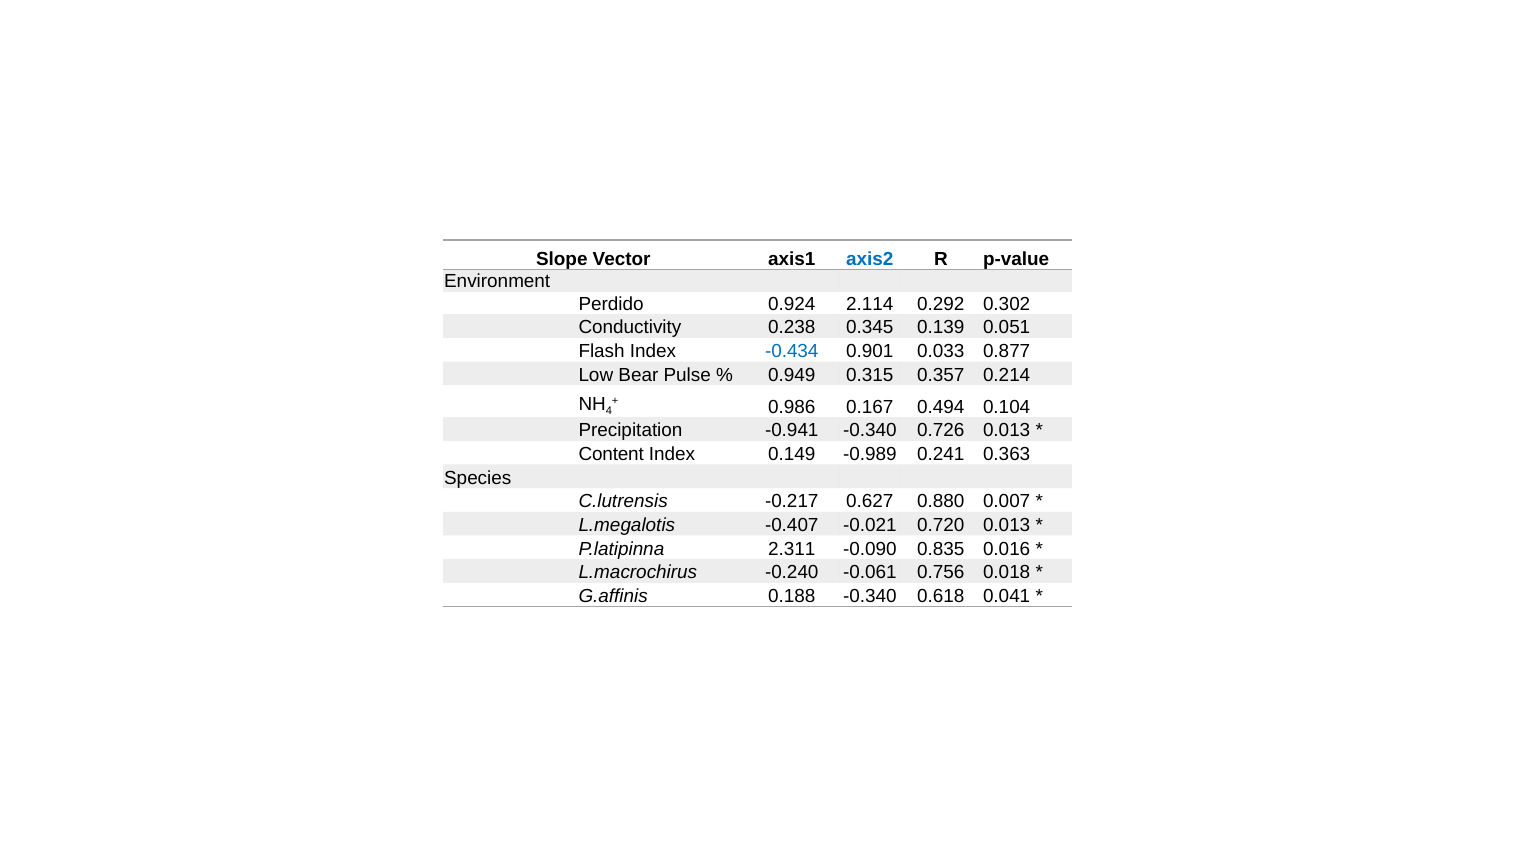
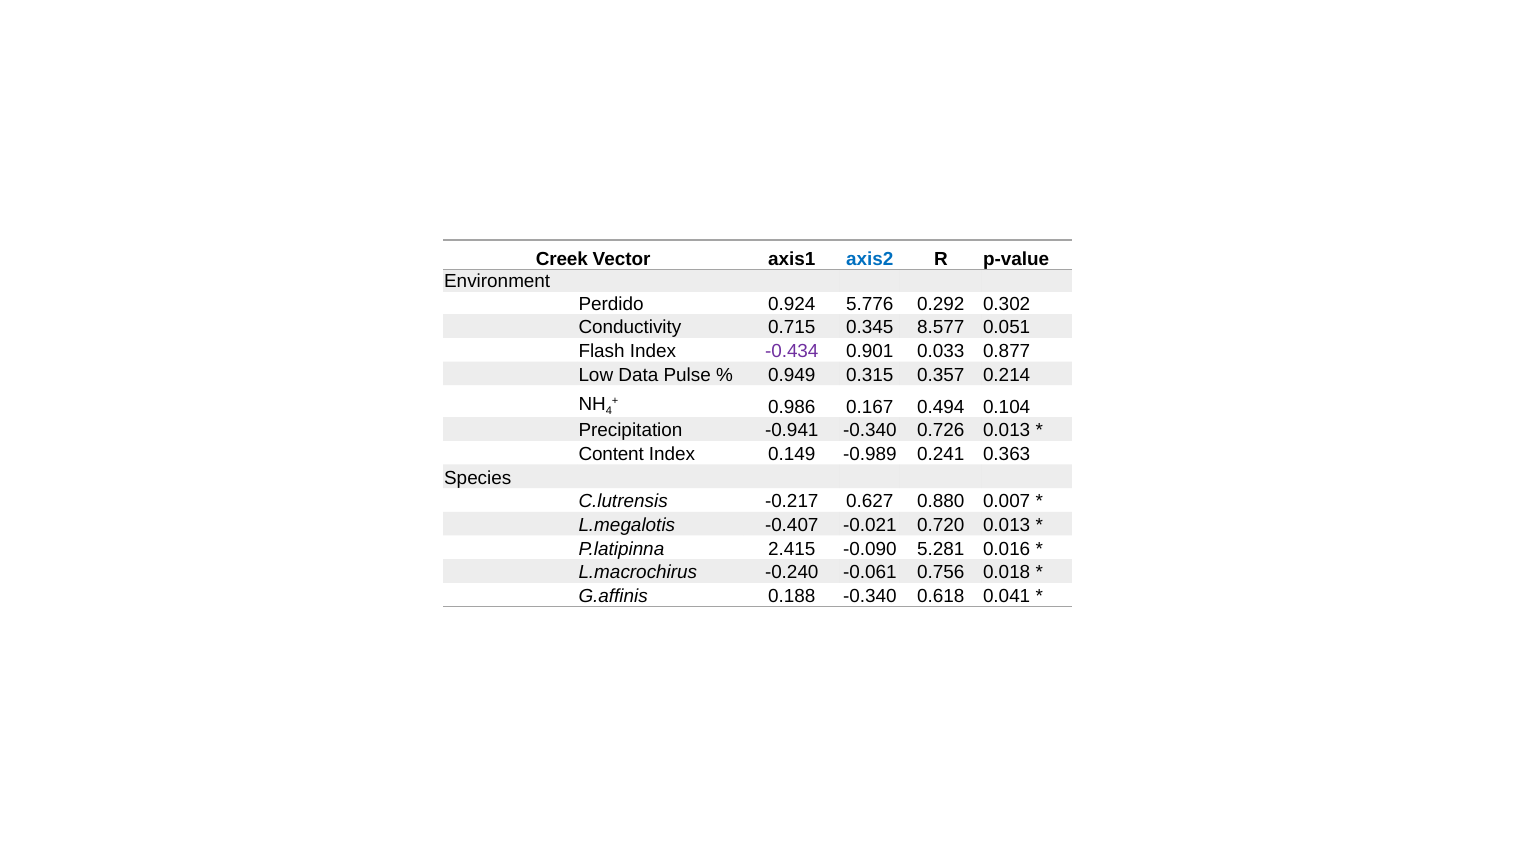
Slope: Slope -> Creek (562, 259)
2.114: 2.114 -> 5.776 (870, 304)
0.238: 0.238 -> 0.715 (792, 328)
0.139: 0.139 -> 8.577 (941, 328)
-0.434 colour: blue -> purple (792, 351)
Bear: Bear -> Data (638, 375)
2.311: 2.311 -> 2.415 (792, 549)
0.835: 0.835 -> 5.281 (941, 549)
